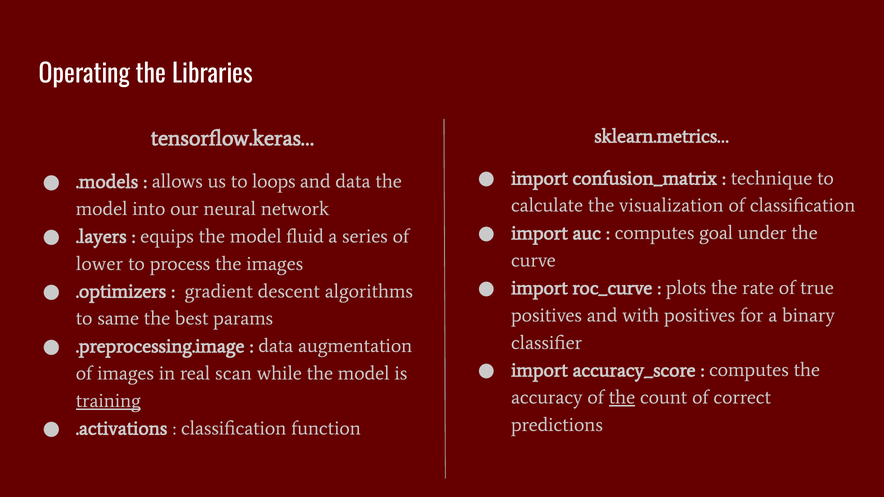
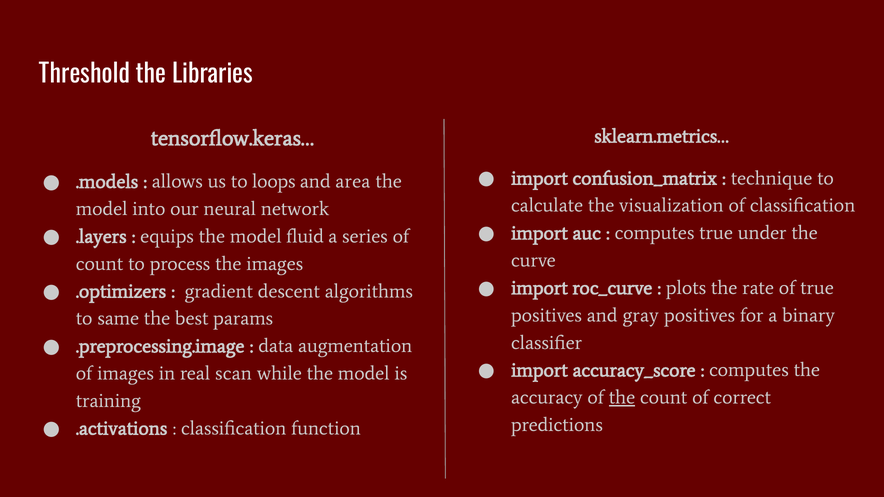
Operating: Operating -> Threshold (84, 74)
and data: data -> area (353, 182)
computes goal: goal -> true (716, 233)
lower: lower -> count (100, 264)
with: with -> gray (641, 315)
training underline: present -> none (108, 401)
